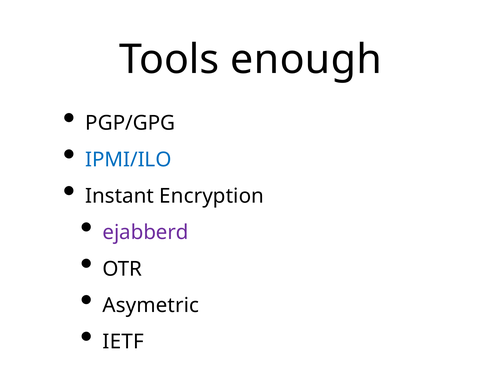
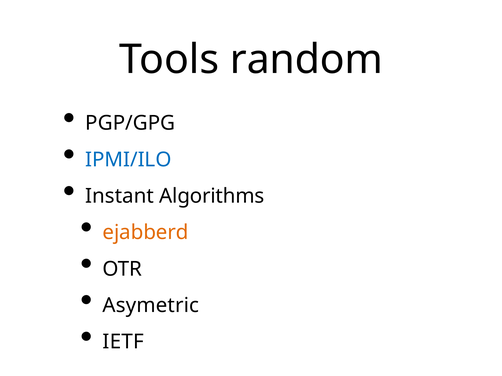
enough: enough -> random (306, 60)
Encryption: Encryption -> Algorithms (212, 196)
ejabberd colour: purple -> orange (146, 233)
